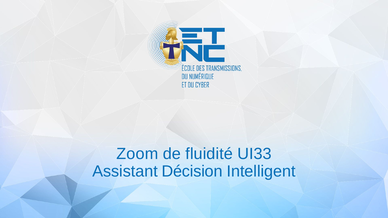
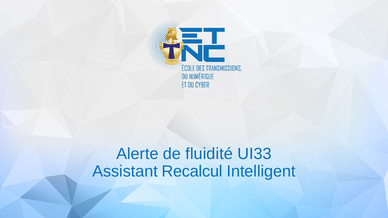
Zoom: Zoom -> Alerte (137, 154)
Décision: Décision -> Recalcul (192, 171)
